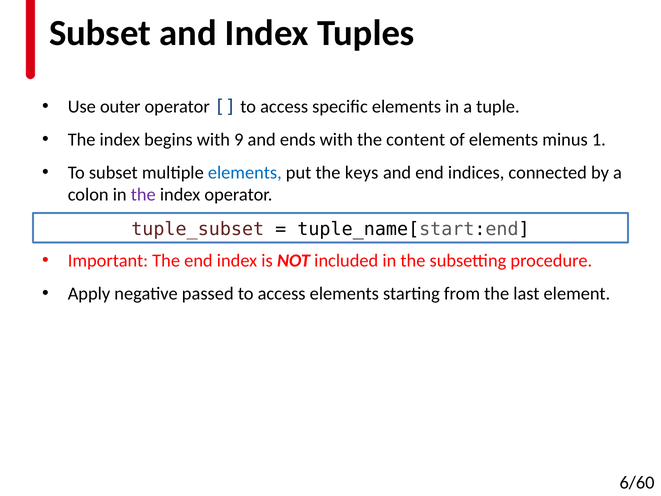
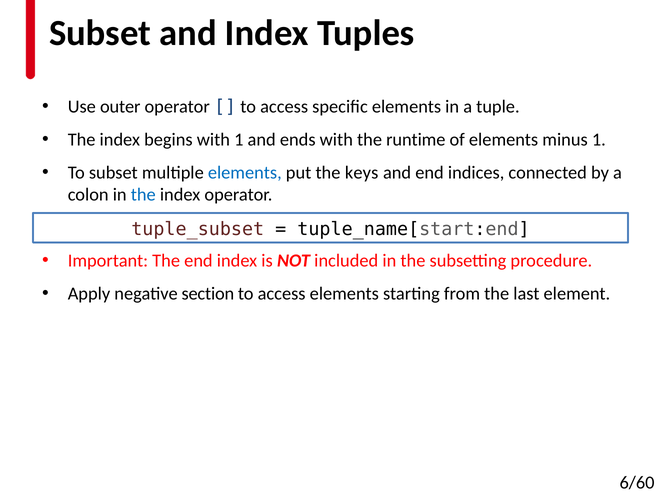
with 9: 9 -> 1 (239, 139)
content: content -> runtime (416, 139)
the colour: purple -> blue (143, 195)
passed: passed -> section (208, 294)
